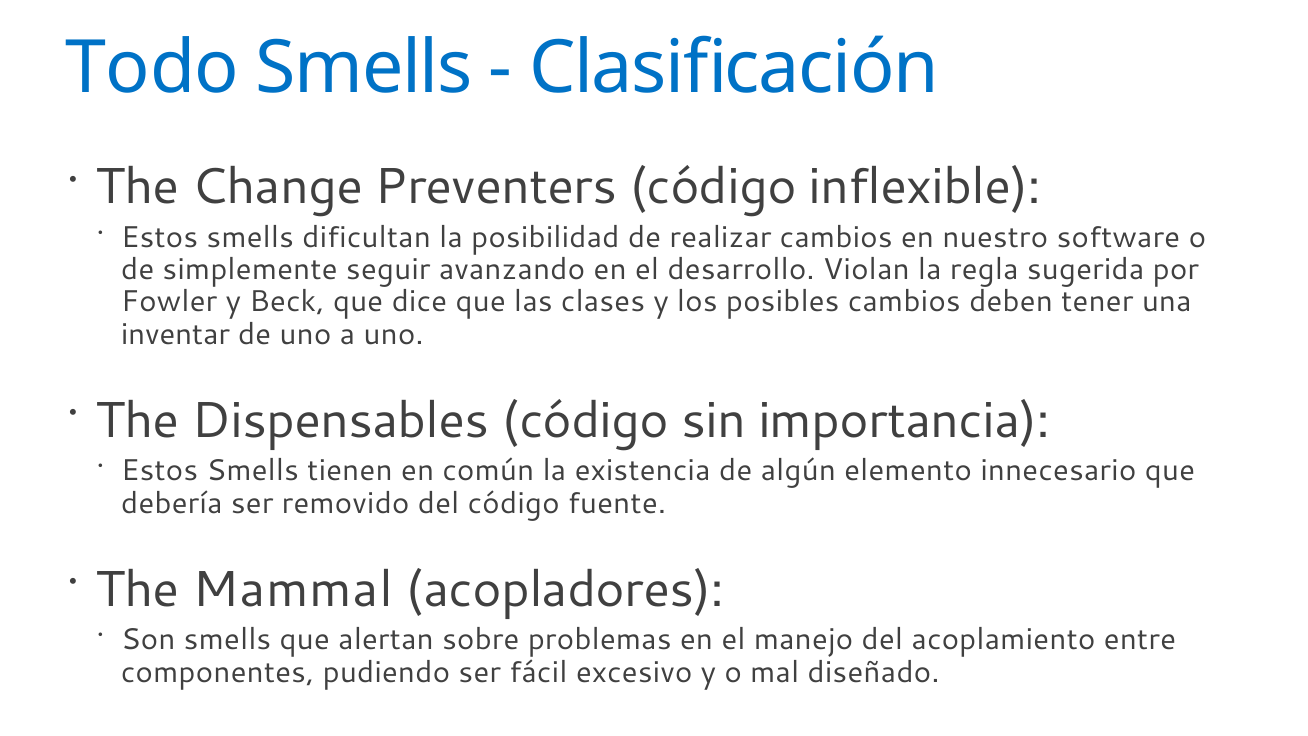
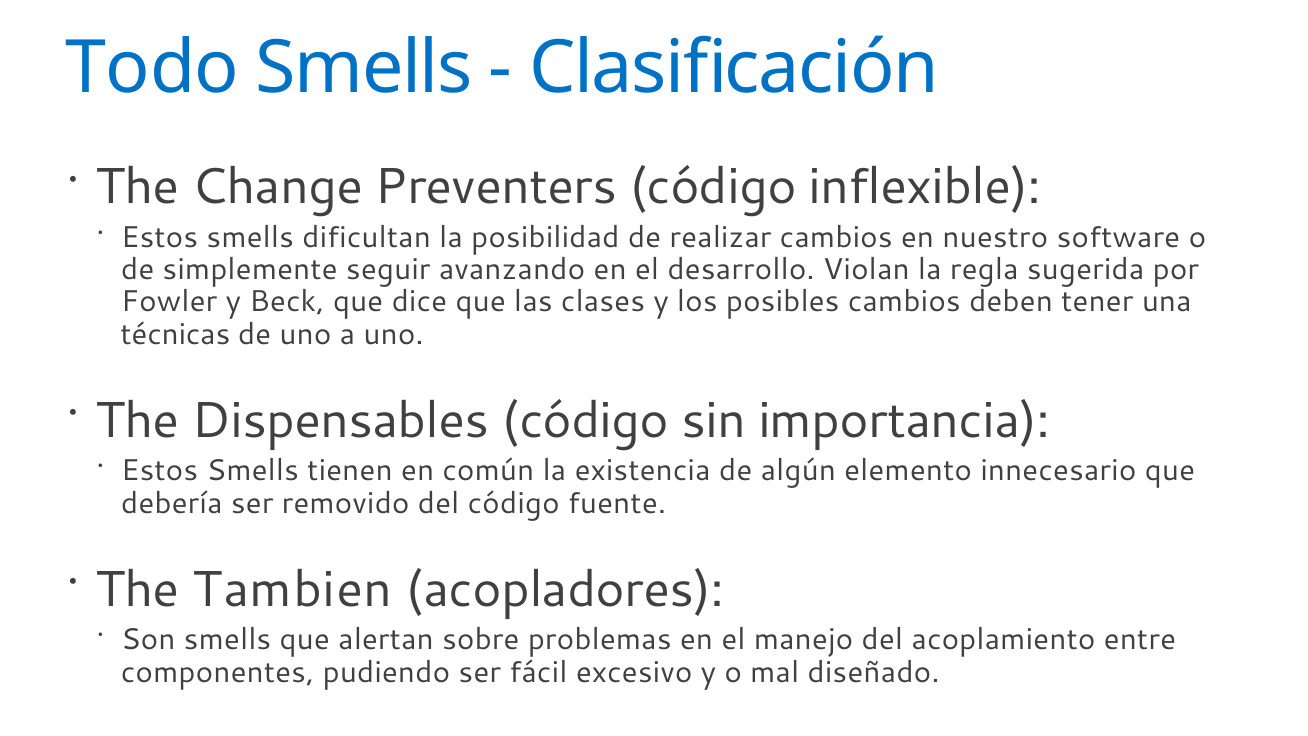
inventar: inventar -> técnicas (175, 334)
Mammal: Mammal -> Tambien (293, 590)
